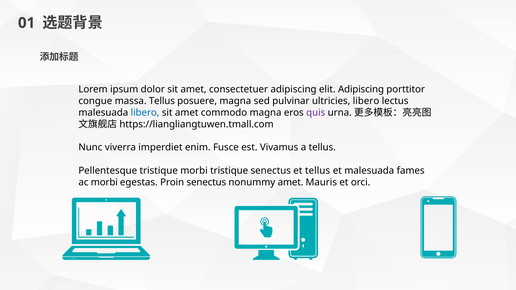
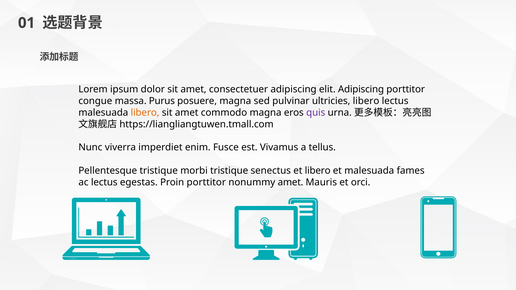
massa Tellus: Tellus -> Purus (162, 101)
libero colour: blue -> orange (145, 113)
et tellus: tellus -> libero (318, 171)
ac morbi: morbi -> lectus (104, 182)
Proin senectus: senectus -> porttitor (206, 182)
